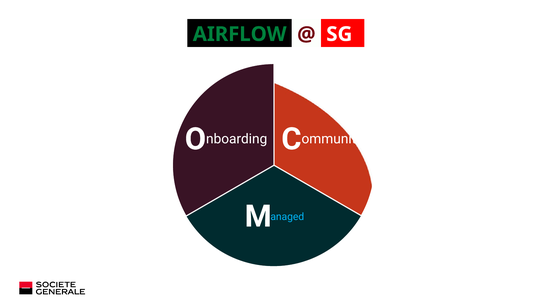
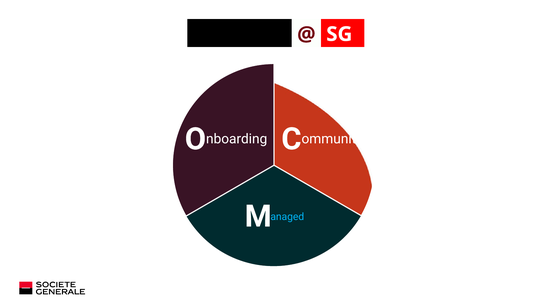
AIRFLOW colour: green -> black (240, 34)
